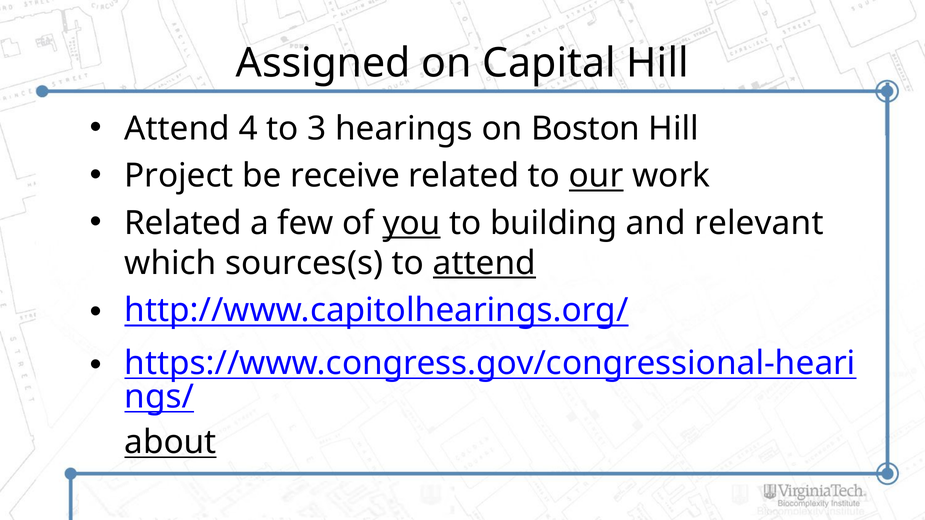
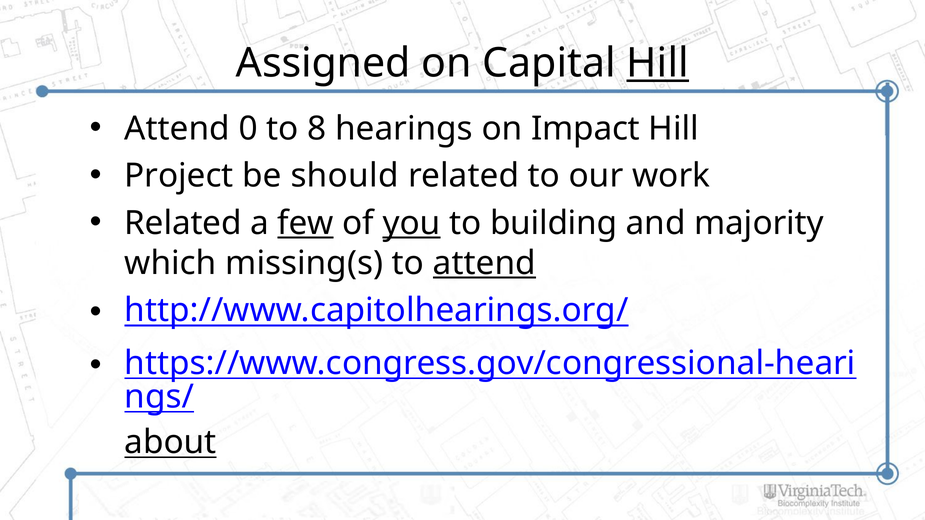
Hill underline: none -> present (658, 63)
4: 4 -> 0 (248, 129)
3: 3 -> 8 (317, 129)
Boston: Boston -> Impact (586, 129)
receive: receive -> should (345, 176)
our underline: present -> none (596, 176)
few underline: none -> present (306, 223)
relevant: relevant -> majority (759, 223)
sources(s: sources(s -> missing(s (304, 263)
